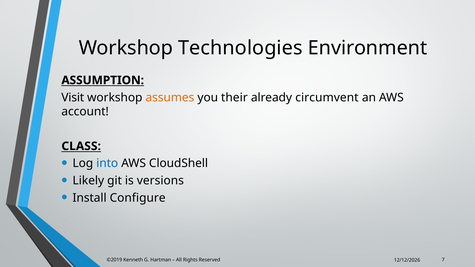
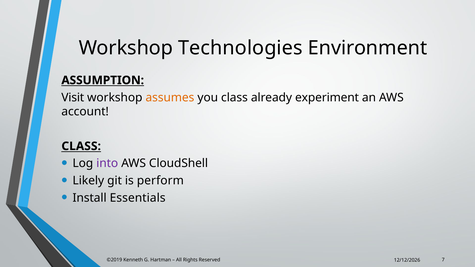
you their: their -> class (234, 98)
circumvent: circumvent -> experiment (327, 98)
into colour: blue -> purple (107, 163)
versions: versions -> perform (160, 181)
Configure: Configure -> Essentials (138, 198)
